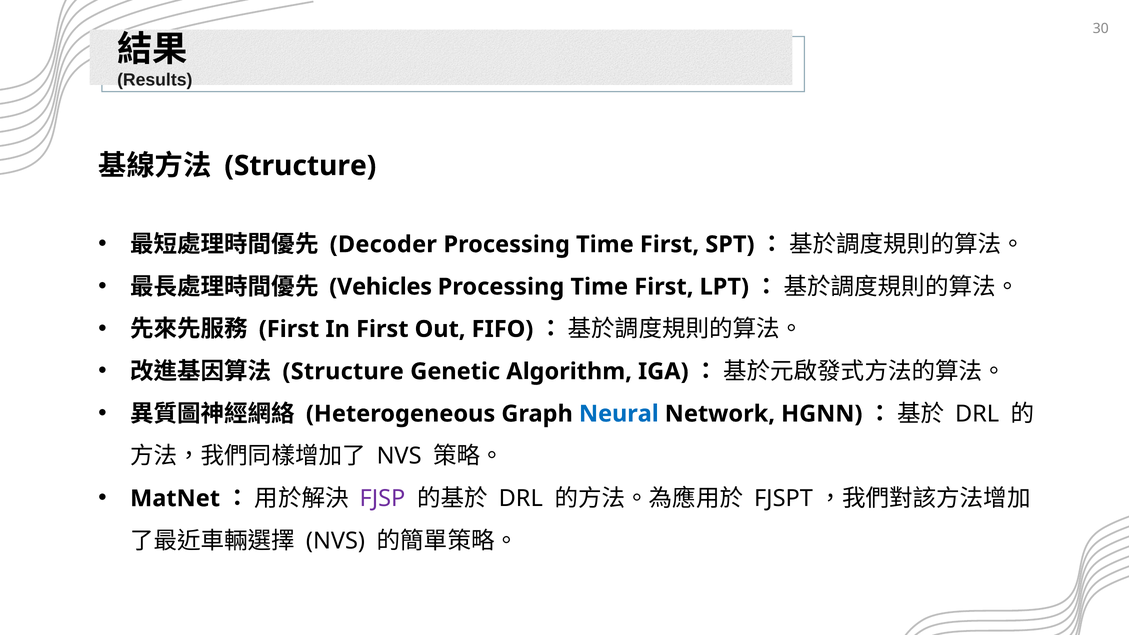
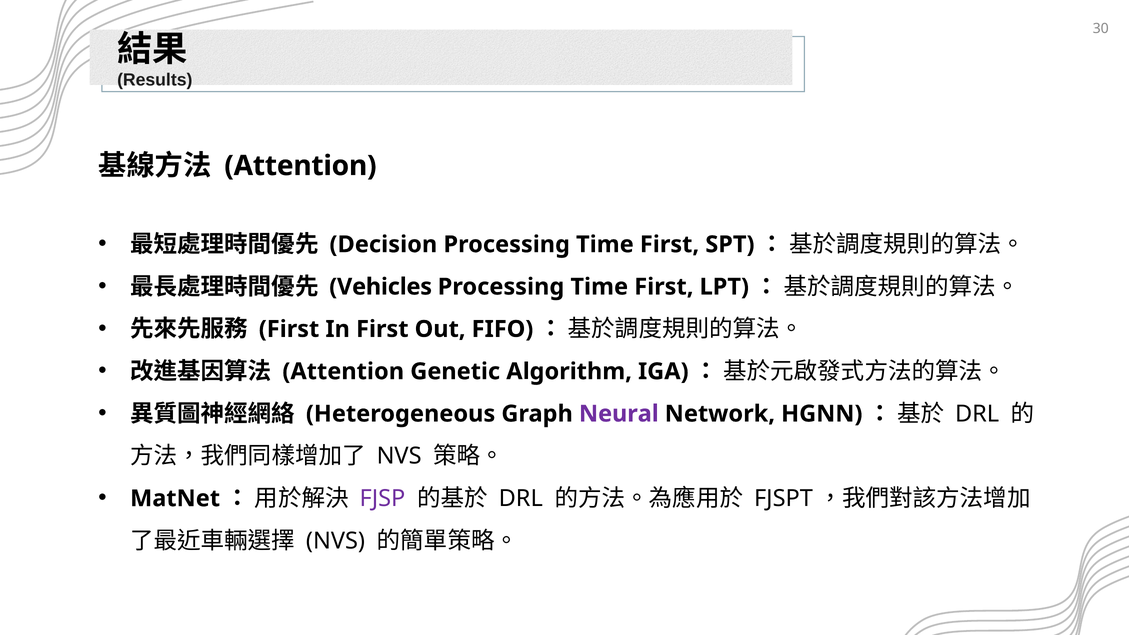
Structure: Structure -> Attention (300, 166)
Decoder: Decoder -> Decision (383, 244)
Structure: Structure -> Attention (343, 372)
Neural colour: blue -> purple (619, 414)
